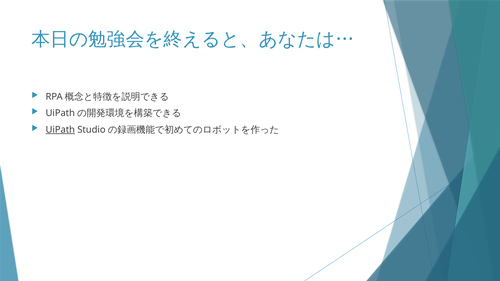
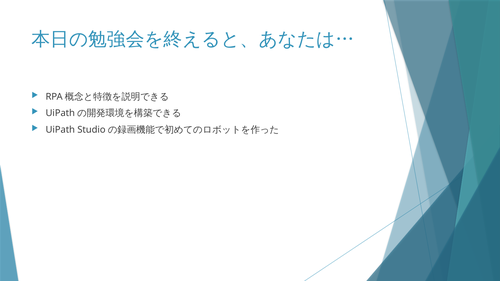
UiPath underline: present -> none (60, 130)
